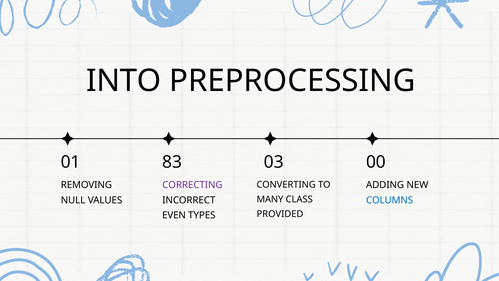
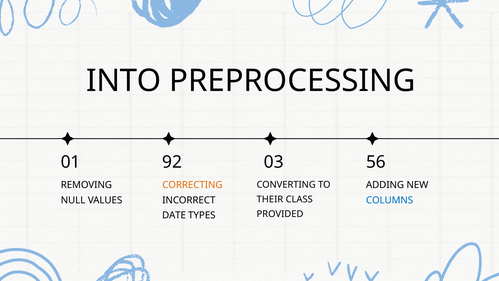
83: 83 -> 92 (172, 162)
00: 00 -> 56 (376, 162)
CORRECTING colour: purple -> orange (192, 185)
MANY: MANY -> THEIR (270, 199)
EVEN: EVEN -> DATE (174, 215)
